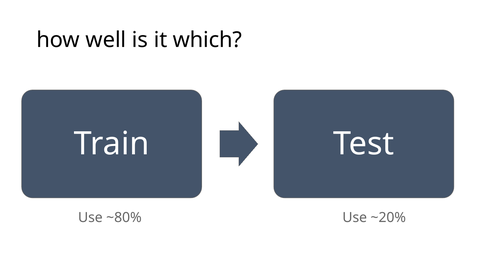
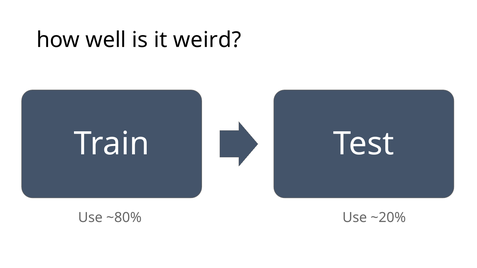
which: which -> weird (207, 40)
